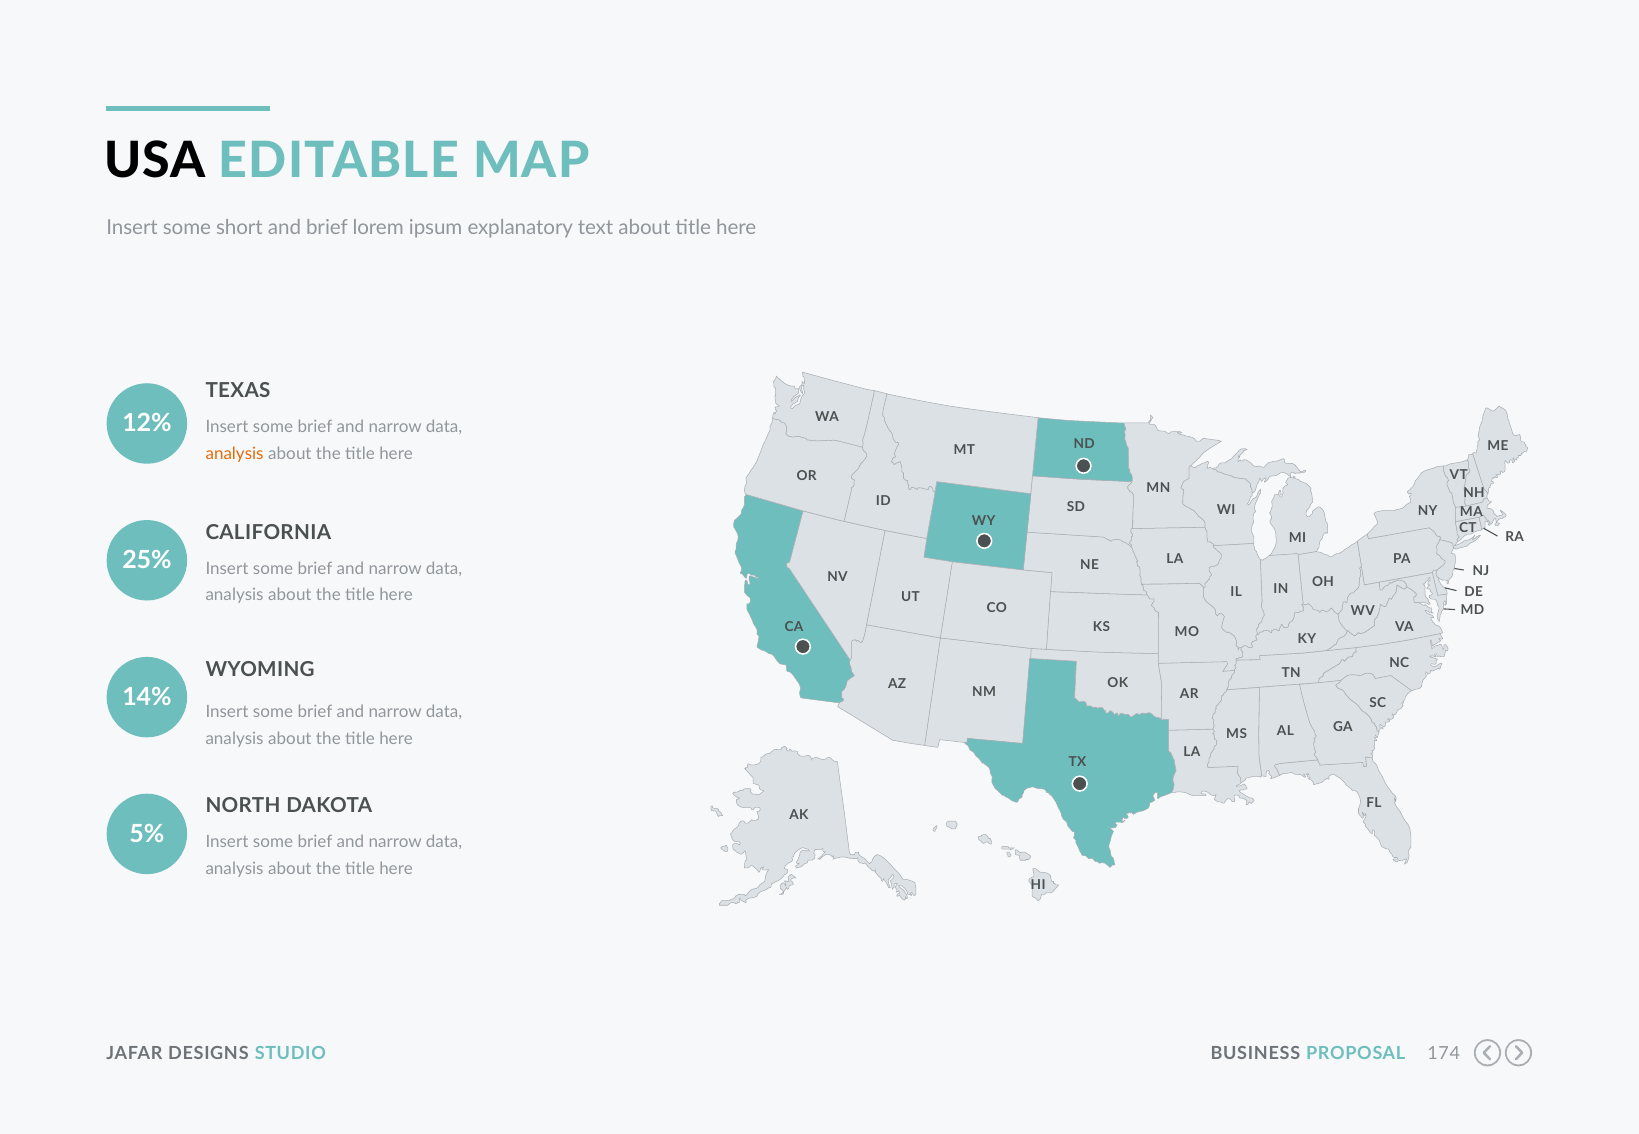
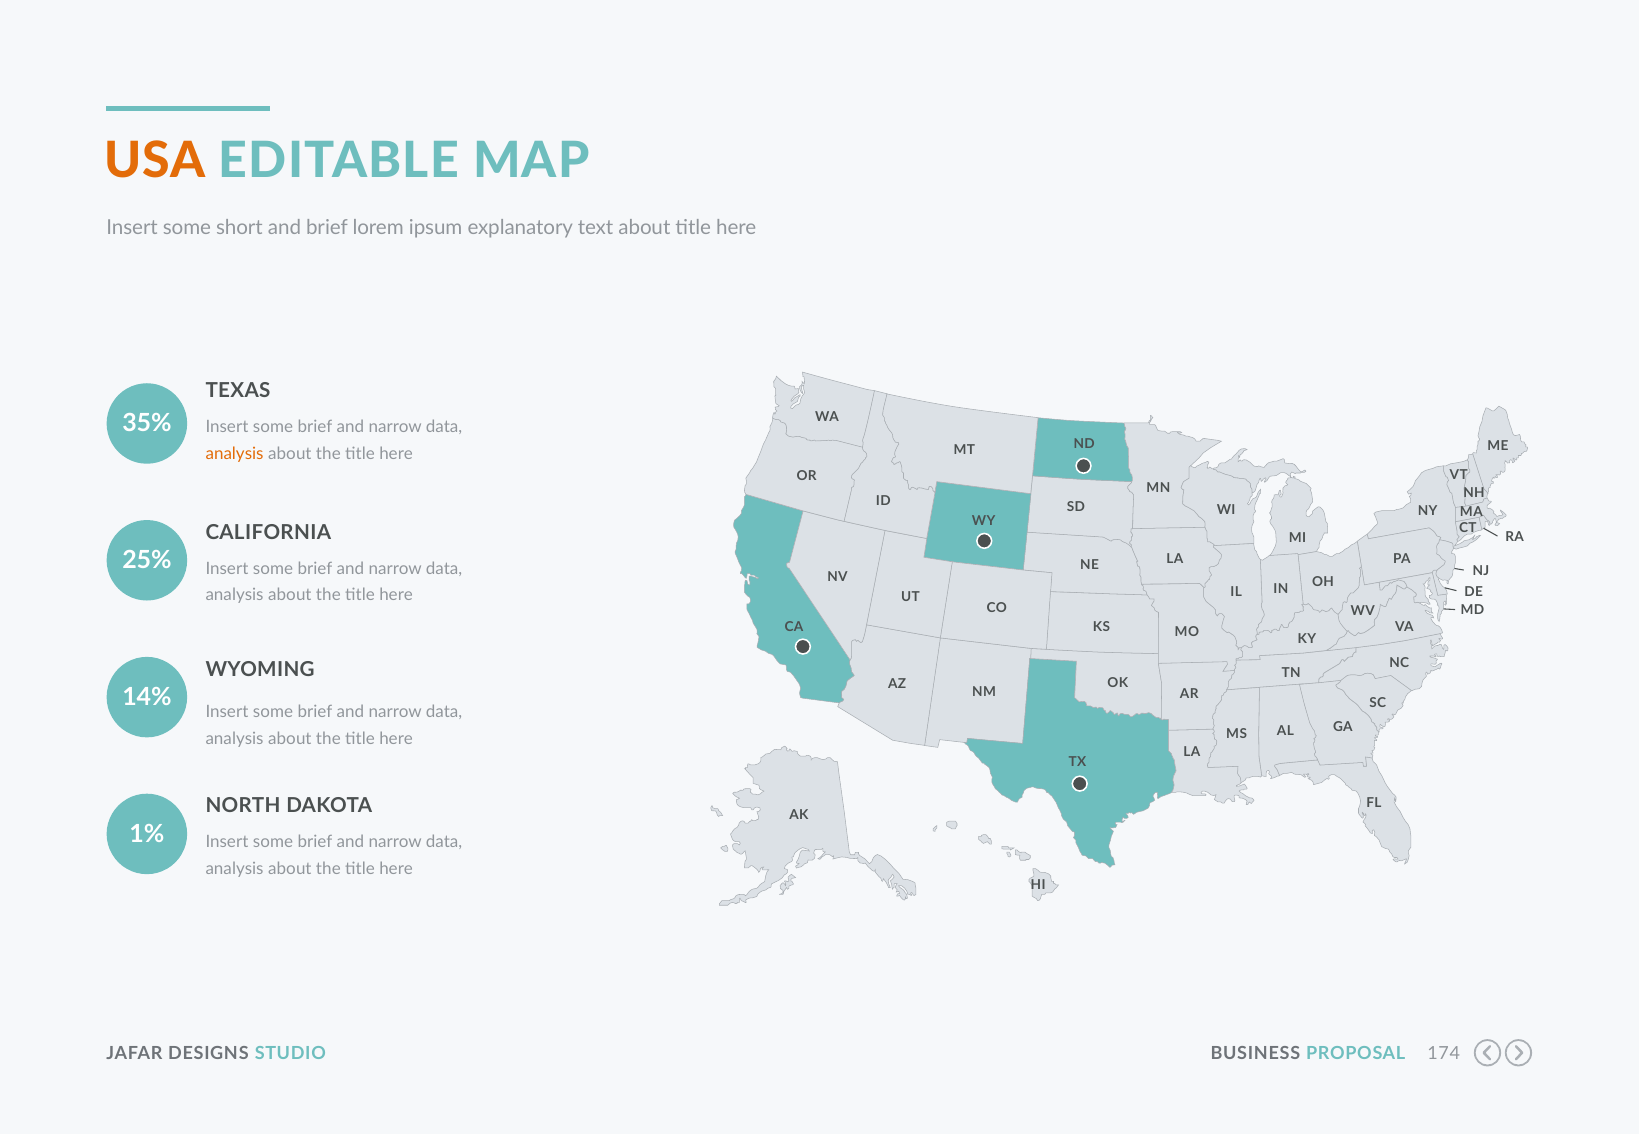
USA colour: black -> orange (155, 161)
12%: 12% -> 35% (147, 424)
5%: 5% -> 1% (147, 835)
